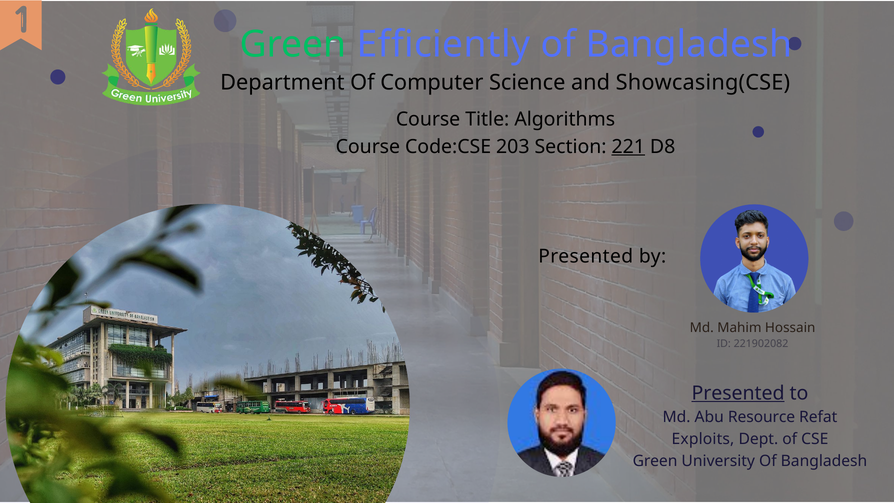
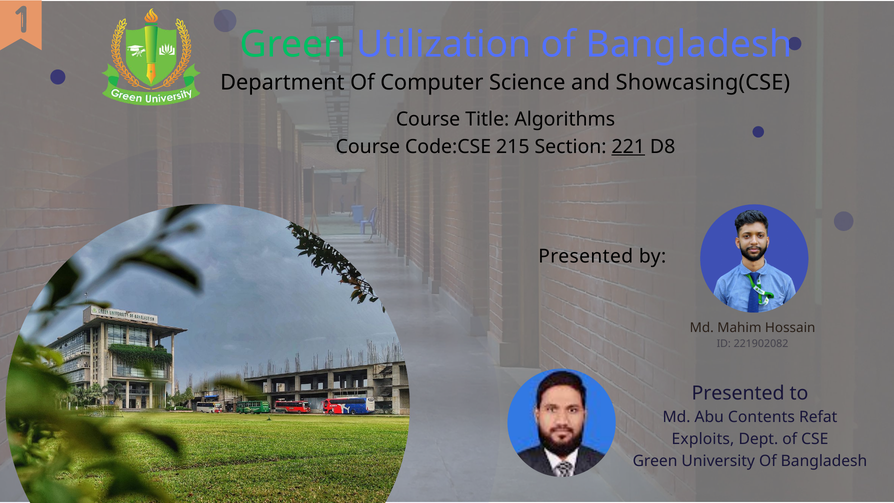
Efficiently: Efficiently -> Utilization (444, 45)
203: 203 -> 215 (513, 147)
Presented underline: present -> none (738, 393)
Resource: Resource -> Contents (761, 417)
